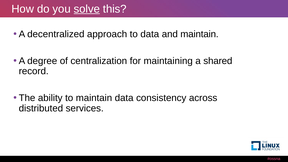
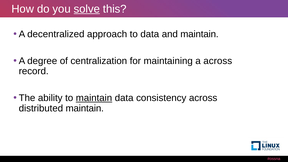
a shared: shared -> across (218, 61)
maintain underline: none -> present (94, 98)
distributed services: services -> maintain (85, 108)
